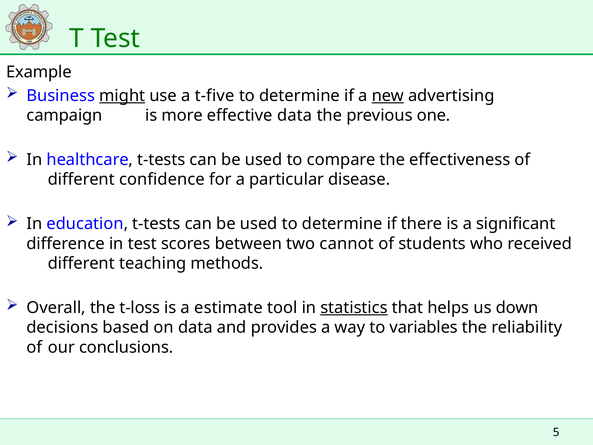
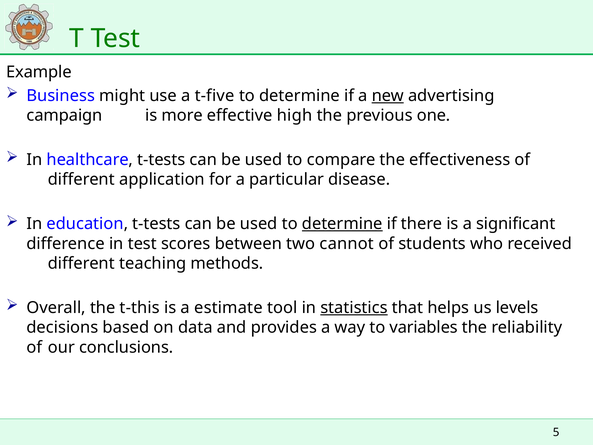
might underline: present -> none (122, 96)
effective data: data -> high (295, 115)
confidence: confidence -> application (162, 179)
determine underline: none -> present (342, 224)
t-loss: t-loss -> t-this (140, 308)
down: down -> levels (517, 308)
